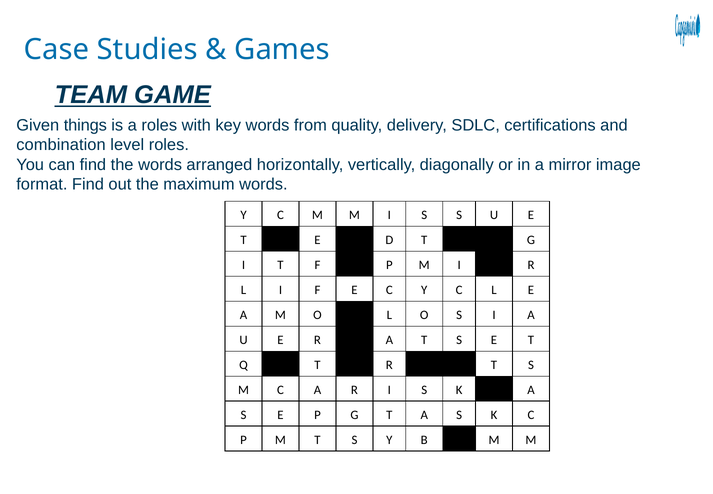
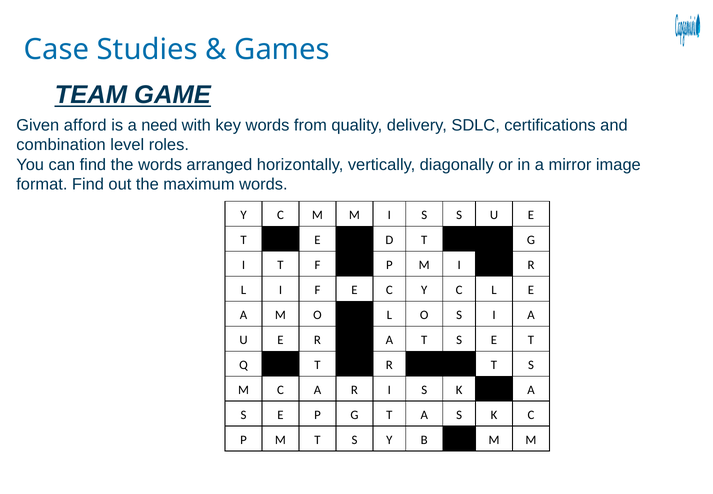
things: things -> afford (85, 125)
a roles: roles -> need (159, 125)
